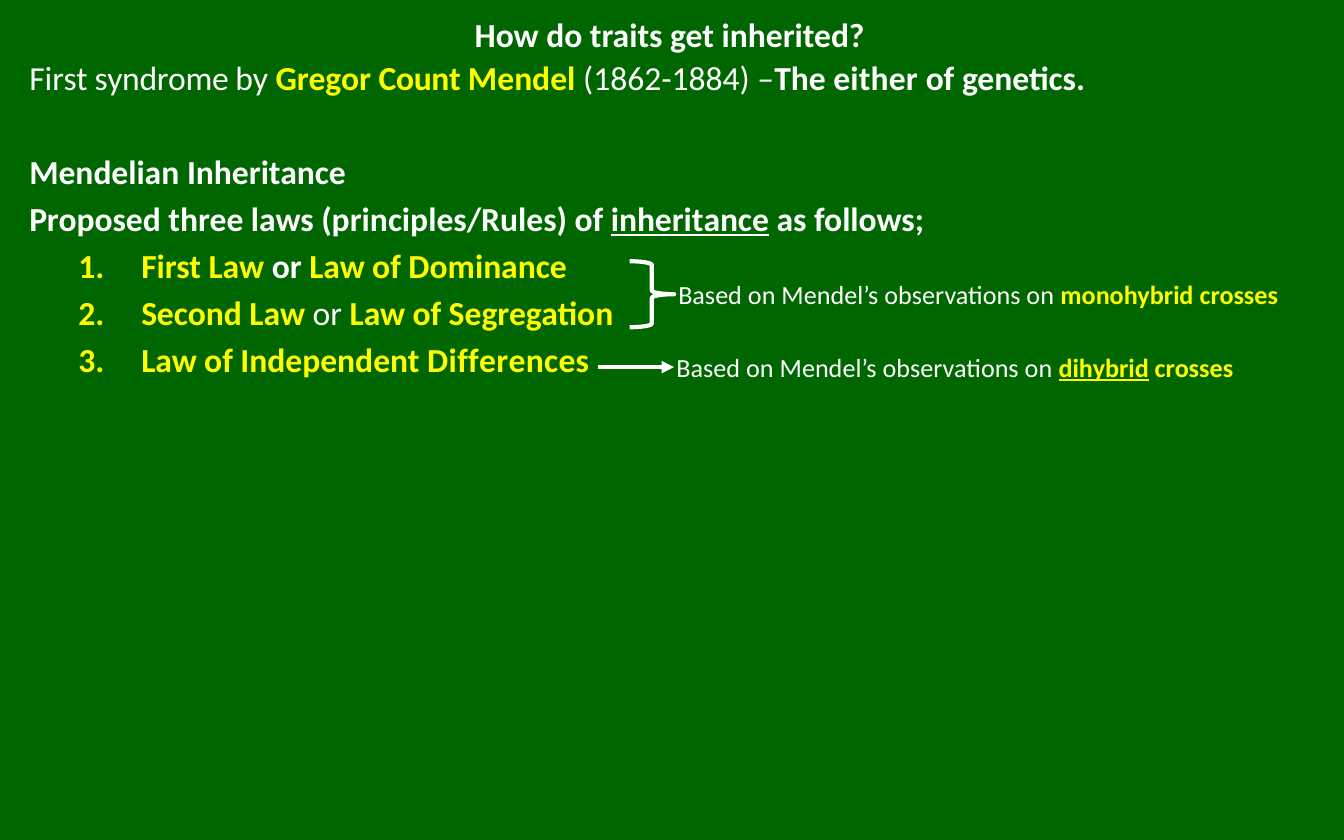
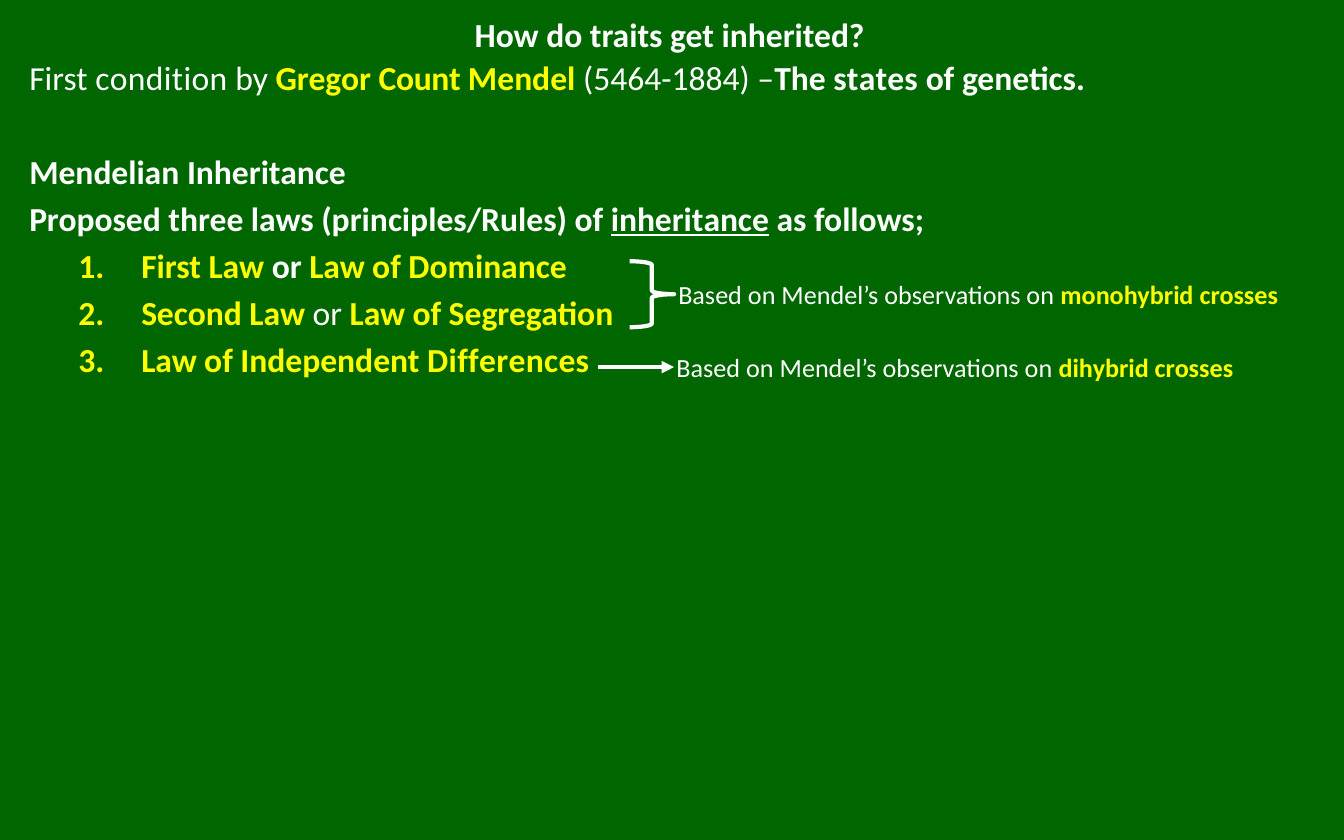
syndrome: syndrome -> condition (161, 79)
1862-1884: 1862-1884 -> 5464-1884 (667, 79)
either: either -> states (876, 79)
dihybrid underline: present -> none (1104, 369)
